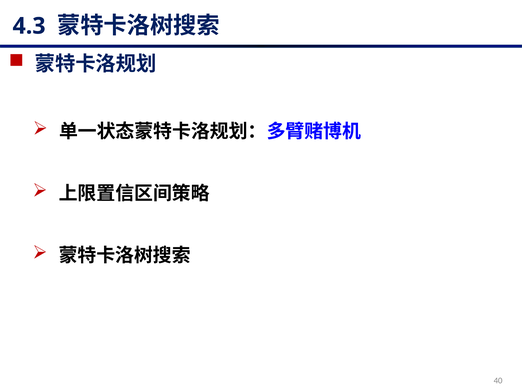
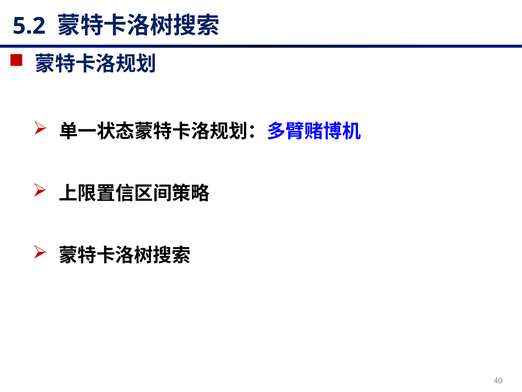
4.3: 4.3 -> 5.2 (29, 26)
